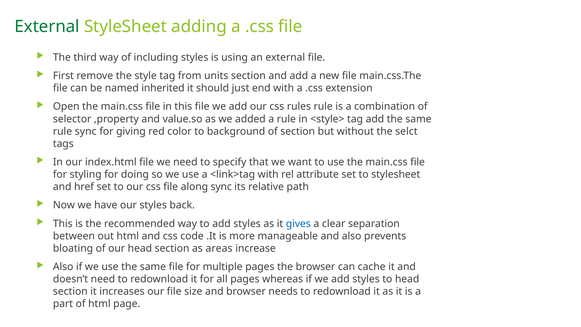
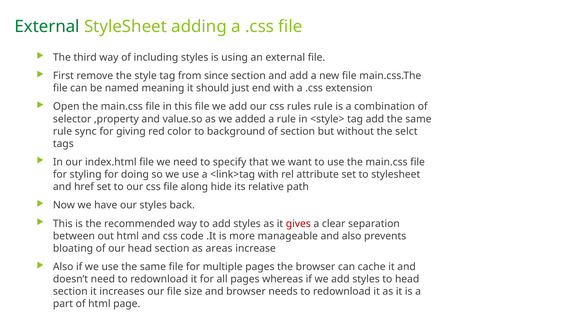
units: units -> since (216, 76)
inherited: inherited -> meaning (163, 88)
along sync: sync -> hide (221, 187)
gives colour: blue -> red (298, 224)
